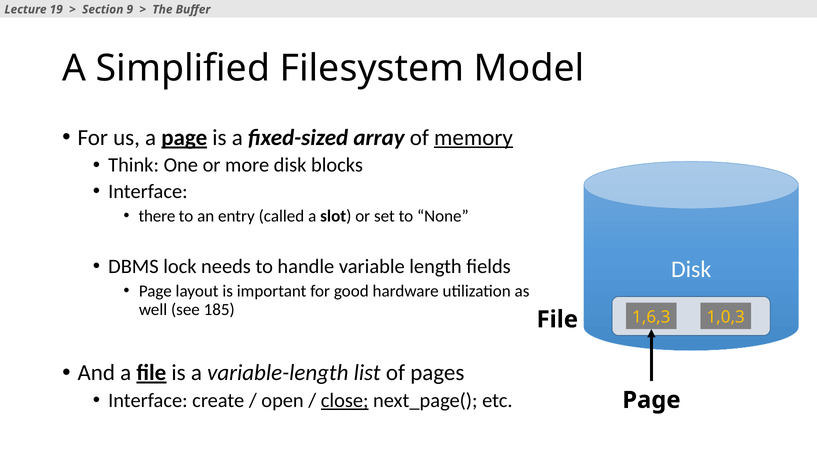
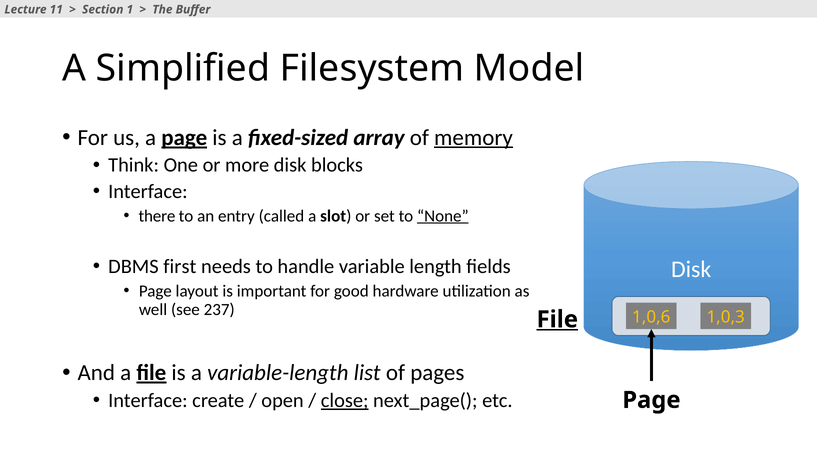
19: 19 -> 11 (56, 9)
9: 9 -> 1 (130, 9)
None underline: none -> present (443, 216)
lock: lock -> first (180, 267)
185: 185 -> 237 (219, 310)
1,6,3: 1,6,3 -> 1,0,6 (651, 317)
File underline: none -> present (557, 320)
